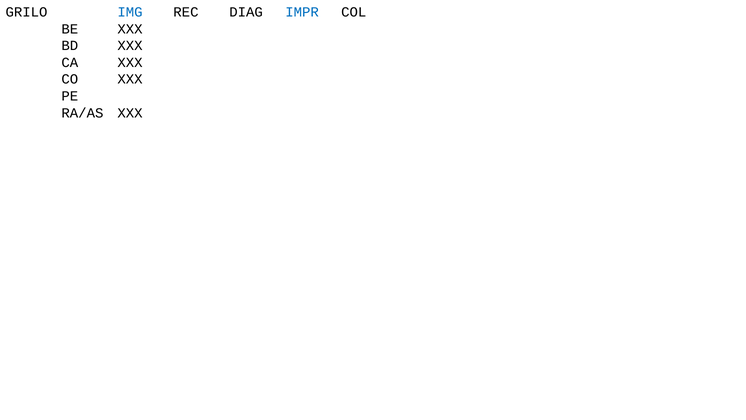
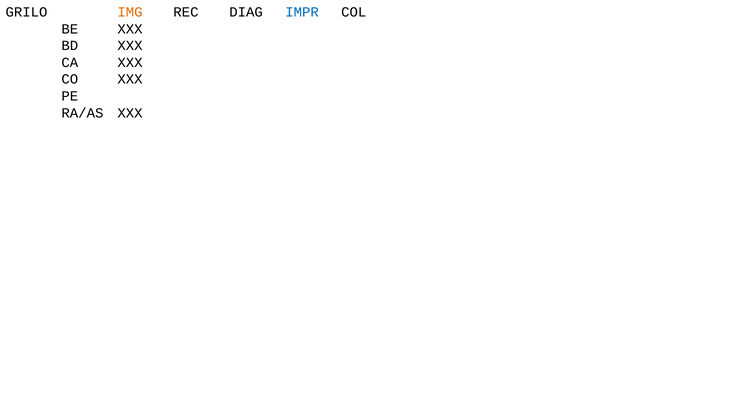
IMG colour: blue -> orange (130, 12)
